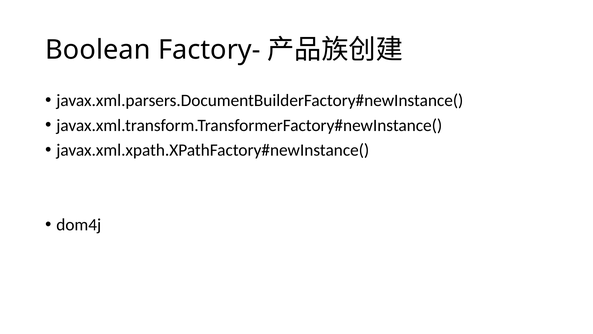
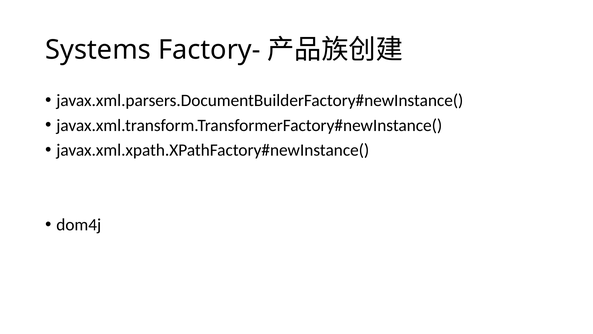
Boolean: Boolean -> Systems (98, 50)
